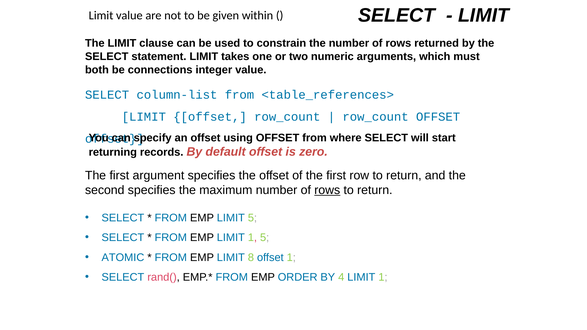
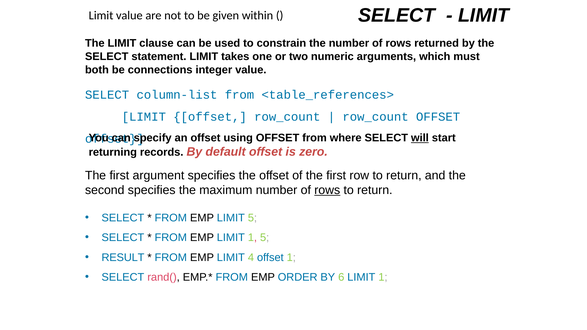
will underline: none -> present (420, 138)
ATOMIC: ATOMIC -> RESULT (123, 258)
8: 8 -> 4 (251, 258)
4: 4 -> 6 (341, 277)
